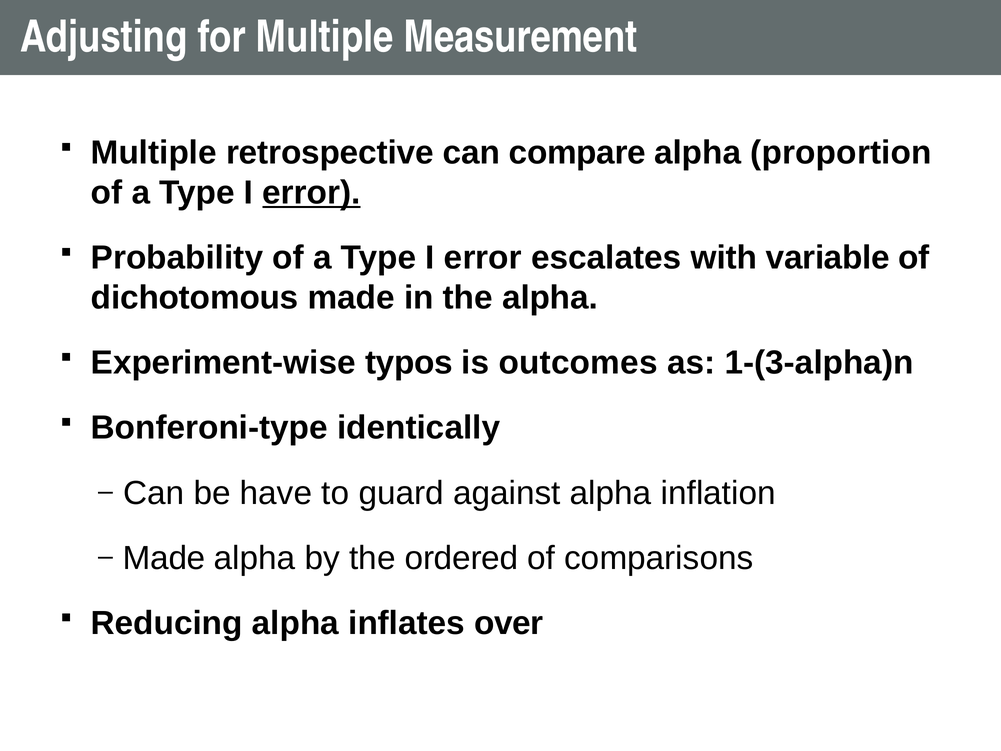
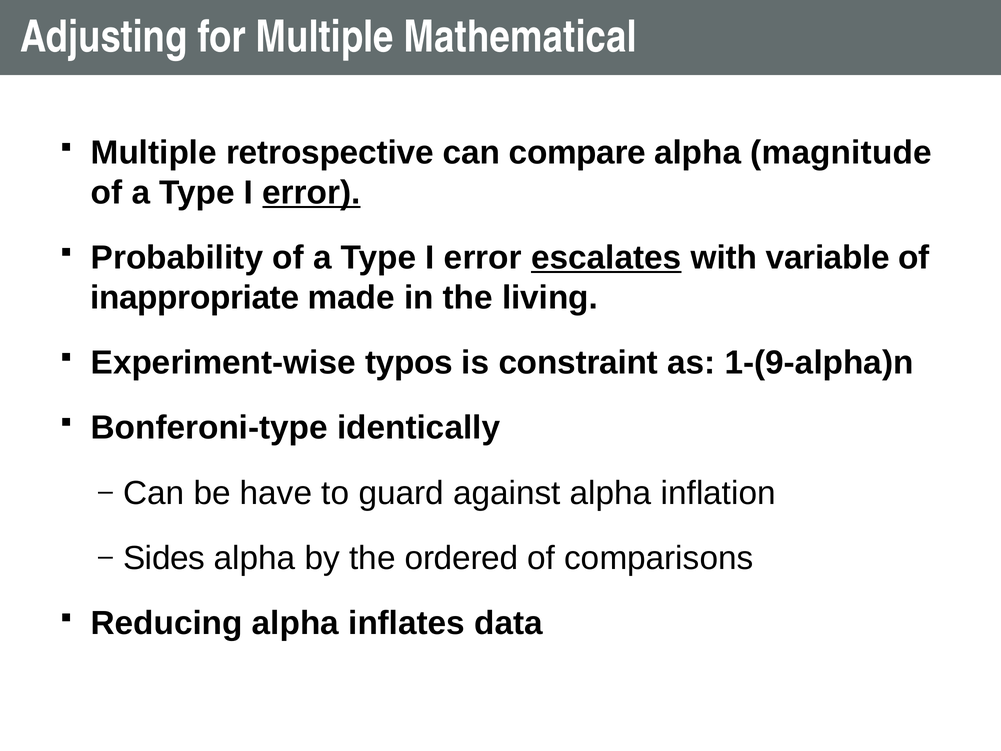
Measurement: Measurement -> Mathematical (520, 37)
proportion: proportion -> magnitude (841, 152)
escalates underline: none -> present (606, 258)
dichotomous: dichotomous -> inappropriate (195, 298)
the alpha: alpha -> living (550, 298)
outcomes: outcomes -> constraint (578, 363)
1-(3-alpha)n: 1-(3-alpha)n -> 1-(9-alpha)n (819, 363)
Made: Made -> Sides (164, 558)
over: over -> data (509, 623)
